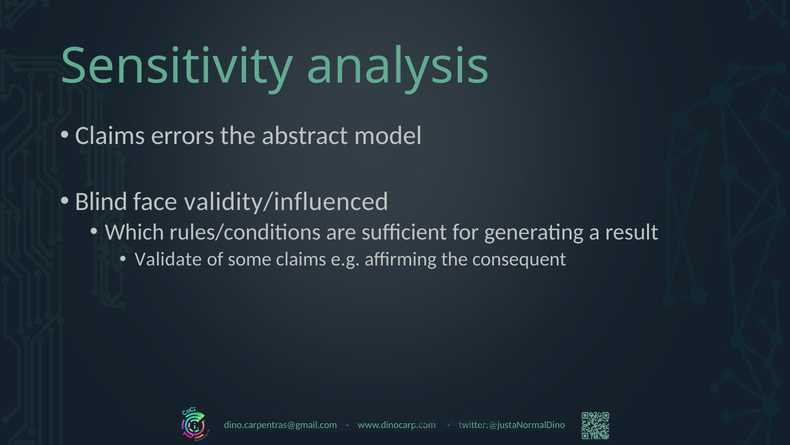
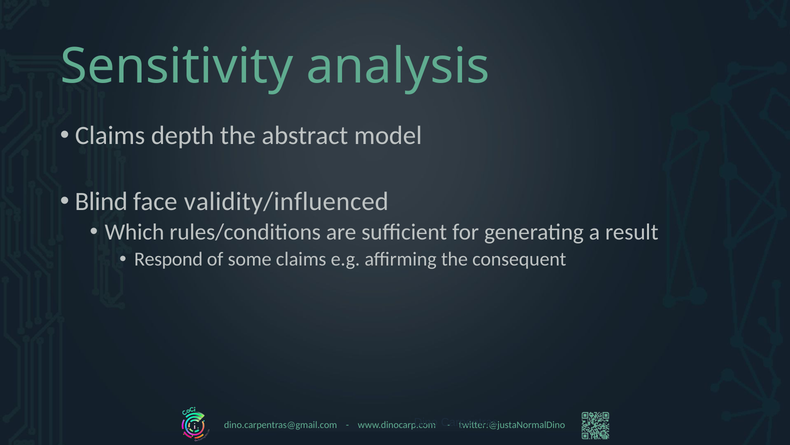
errors: errors -> depth (183, 135)
Validate: Validate -> Respond (168, 259)
